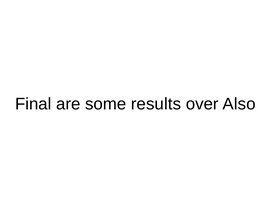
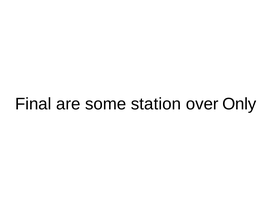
results: results -> station (156, 104)
Also: Also -> Only (239, 104)
